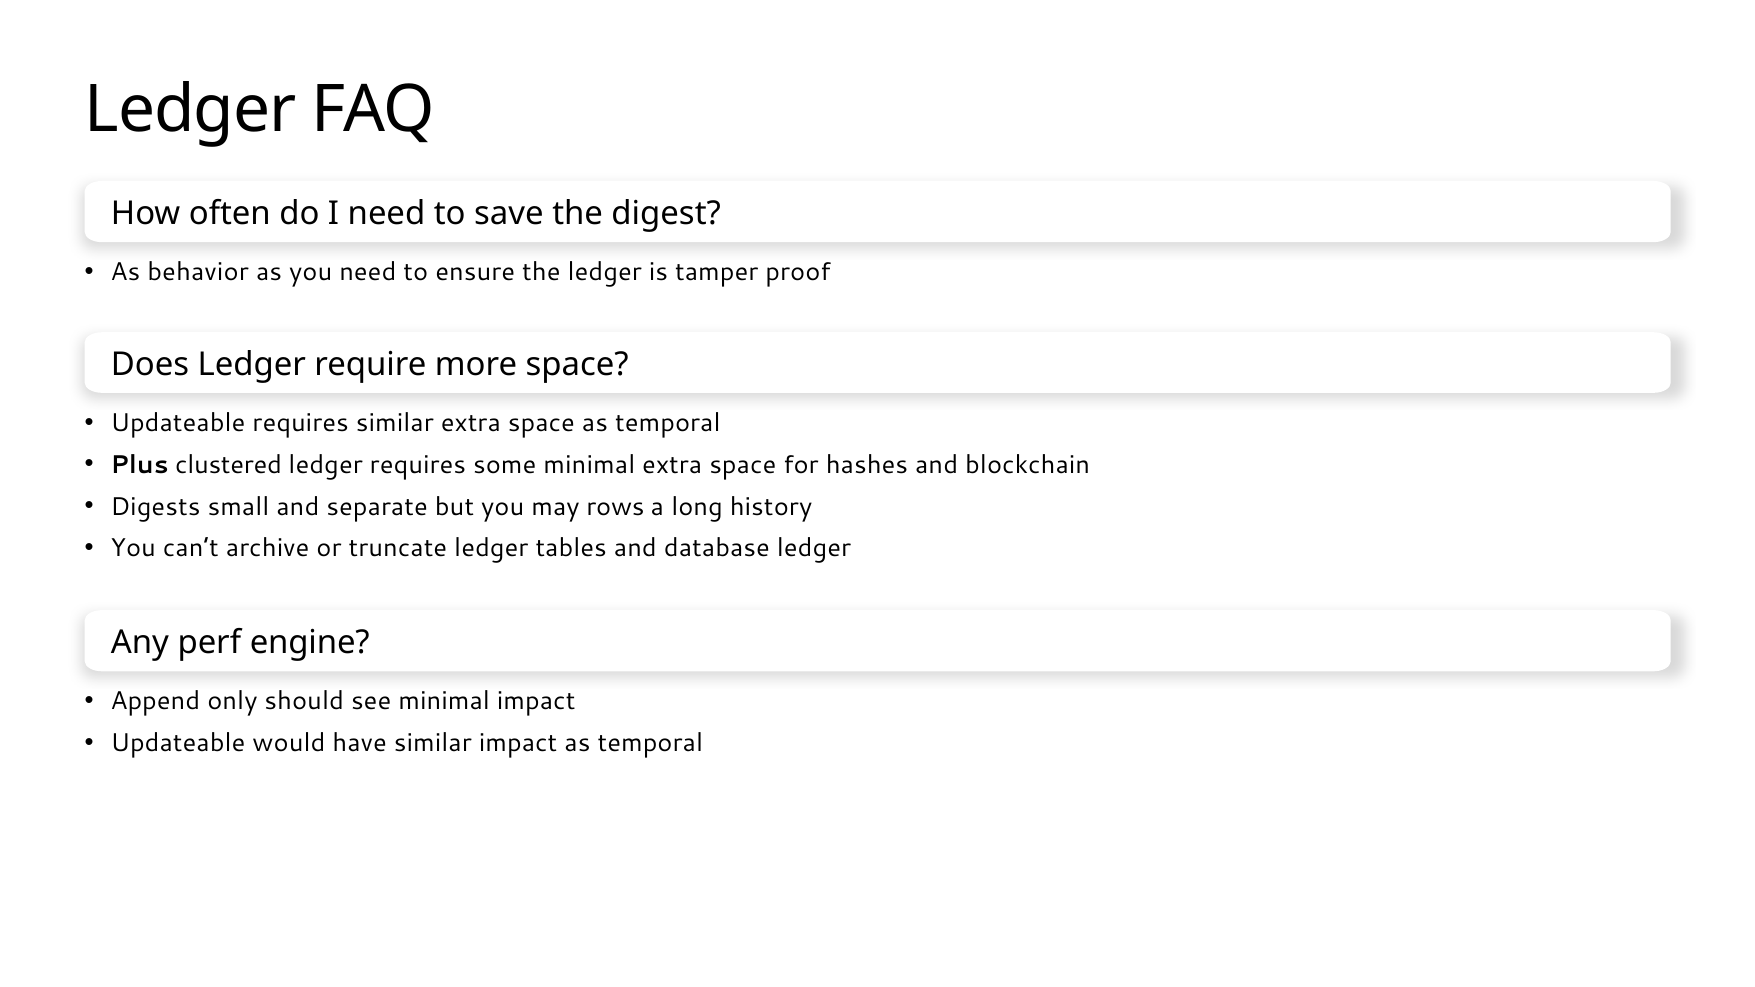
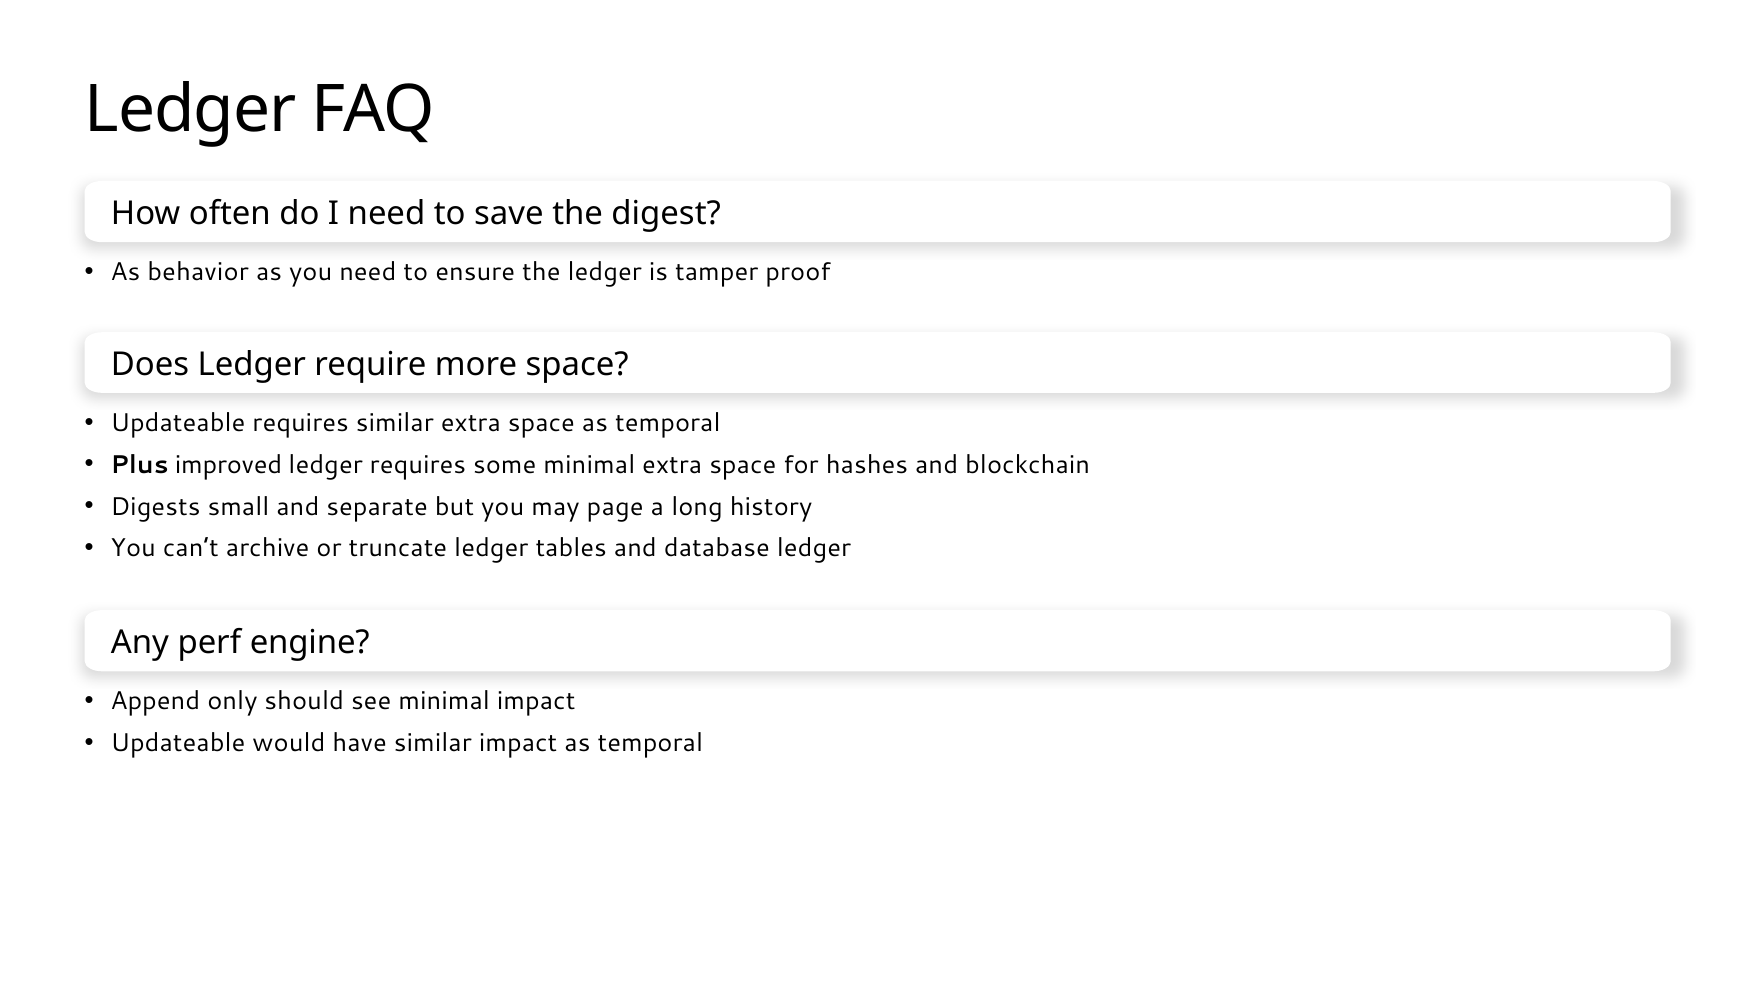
clustered: clustered -> improved (229, 465)
rows: rows -> page (615, 507)
